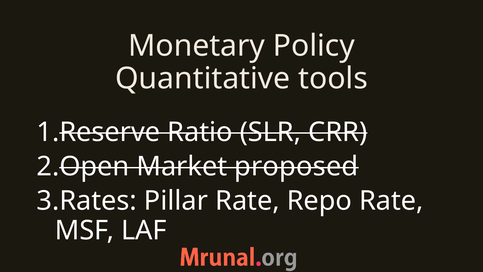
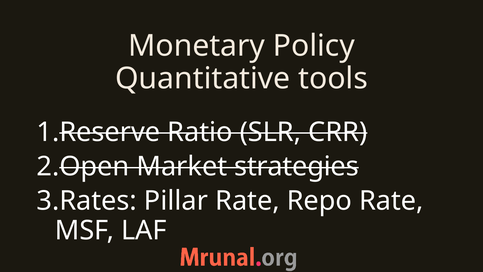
proposed: proposed -> strategies (296, 166)
